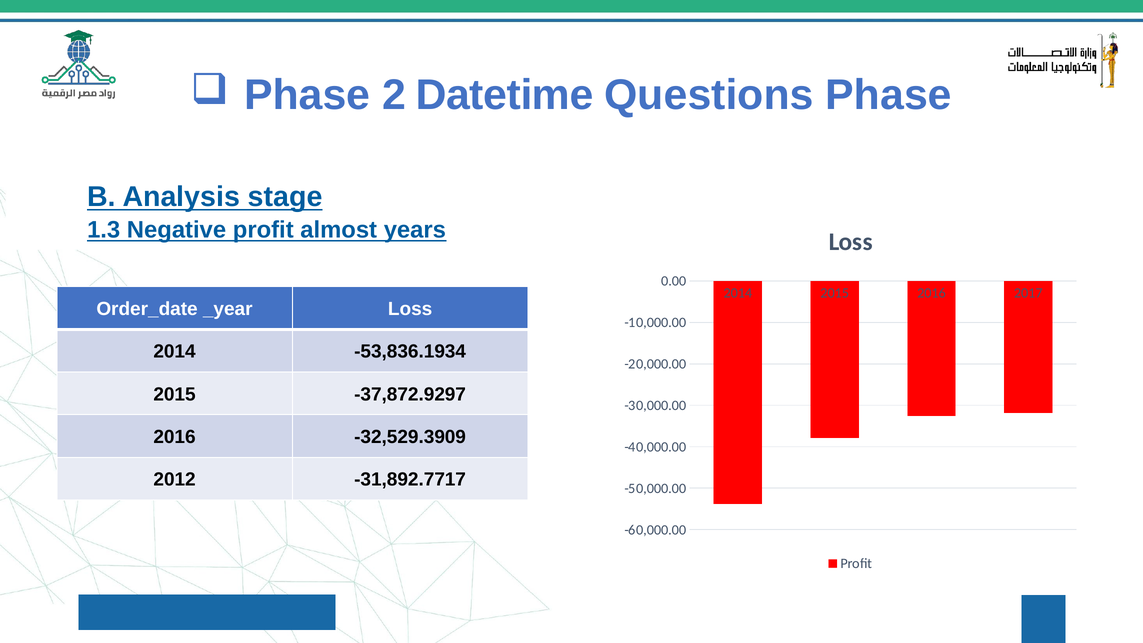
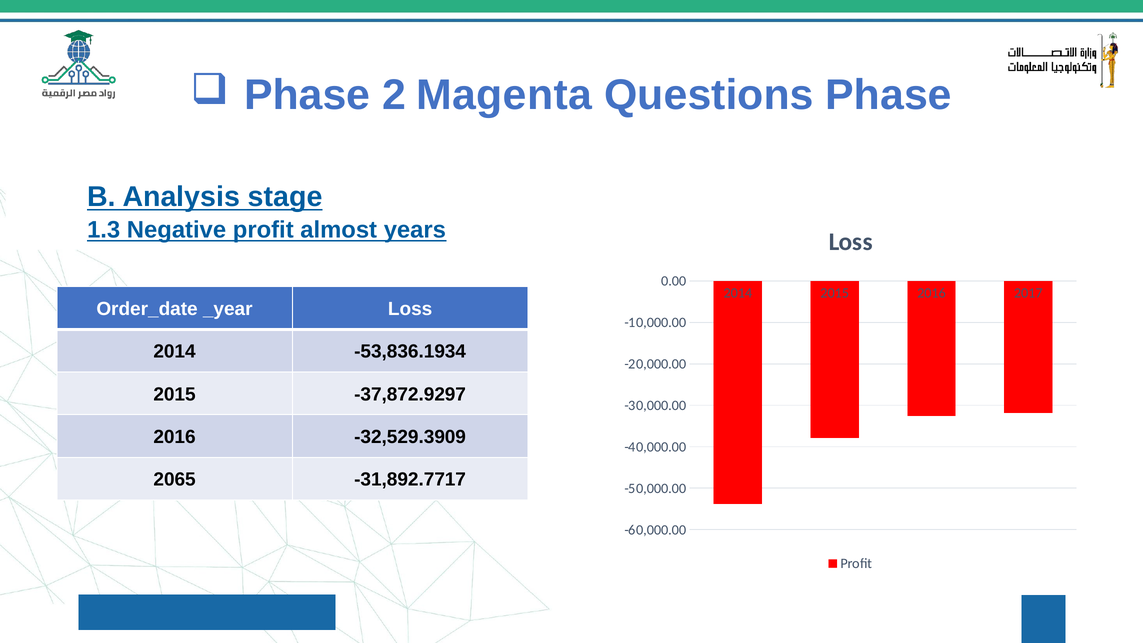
Datetime: Datetime -> Magenta (504, 95)
2012: 2012 -> 2065 (175, 480)
